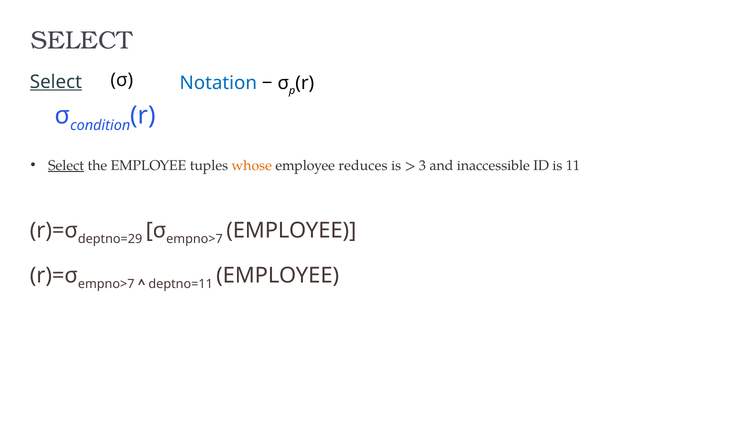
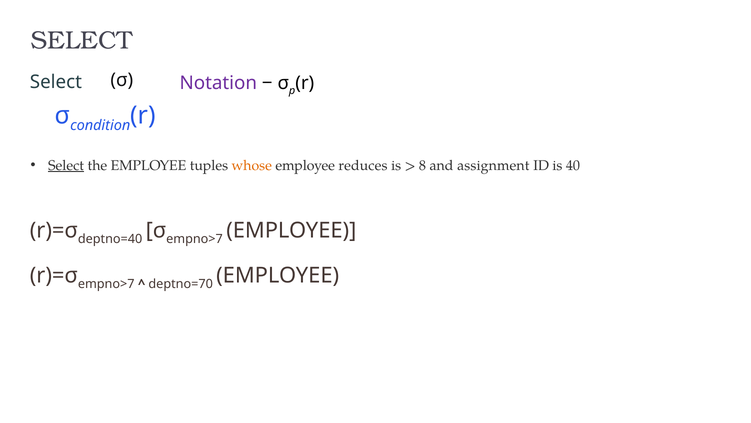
Select underline: present -> none (56, 82)
Notation colour: blue -> purple (218, 83)
3: 3 -> 8 (422, 165)
inaccessible: inaccessible -> assignment (493, 165)
11: 11 -> 40 (573, 165)
deptno=29: deptno=29 -> deptno=40 (110, 239)
deptno=11: deptno=11 -> deptno=70 (181, 284)
